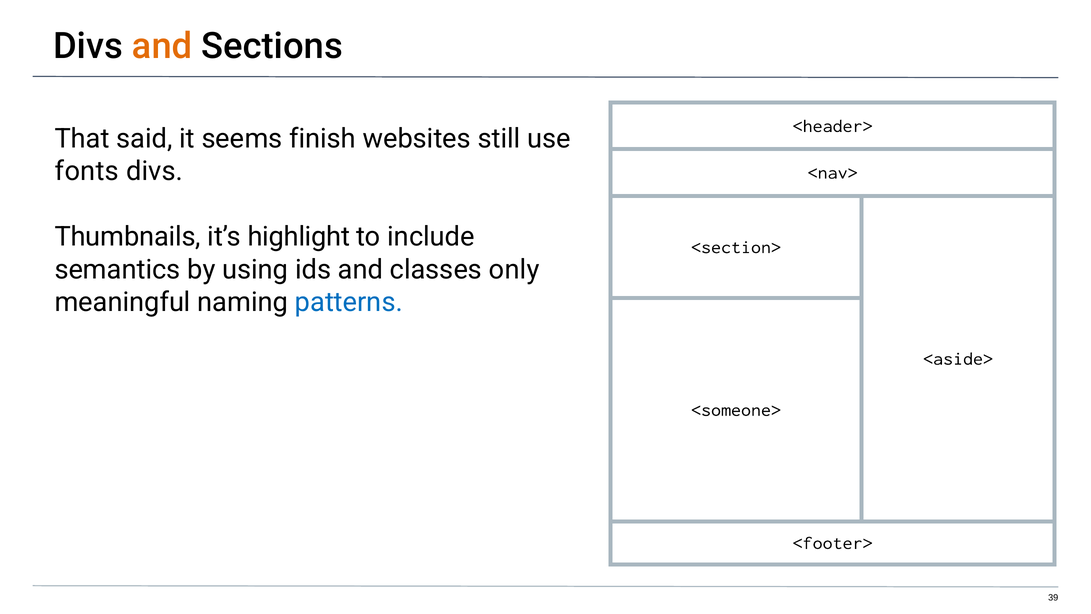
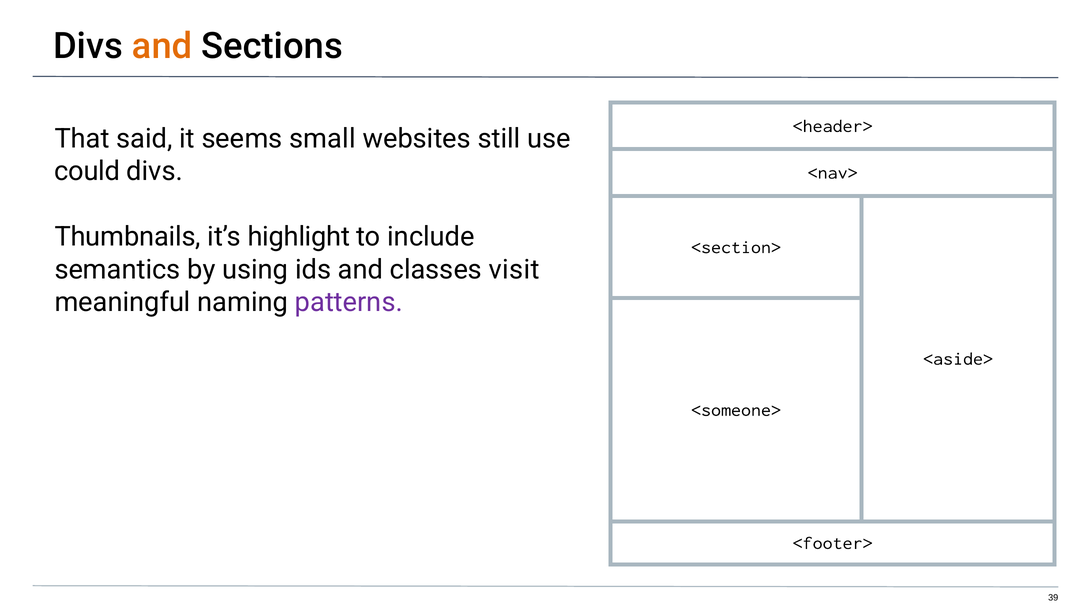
finish: finish -> small (323, 139)
fonts: fonts -> could (87, 171)
only: only -> visit (514, 269)
patterns colour: blue -> purple (349, 302)
